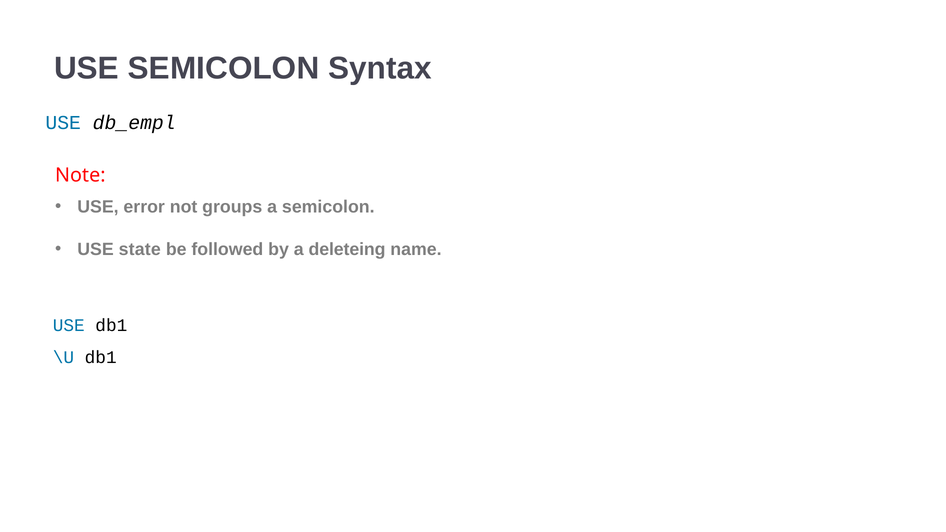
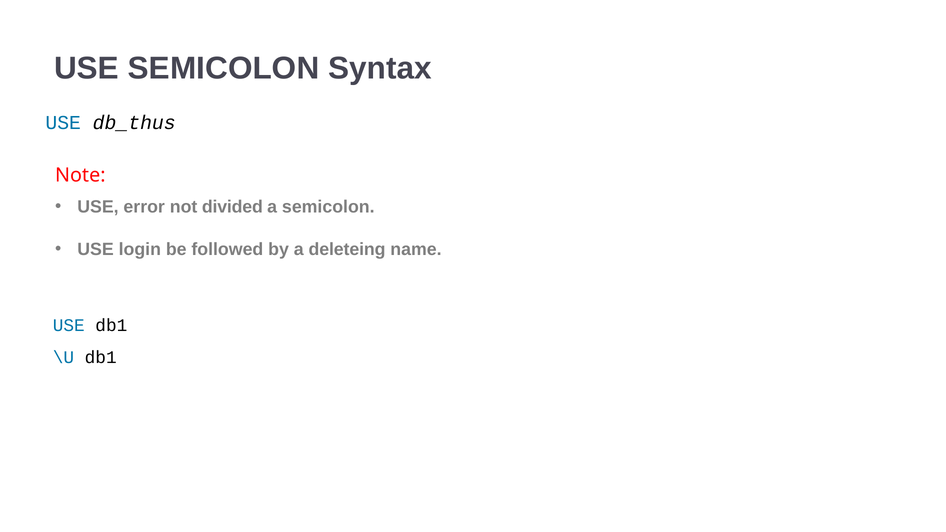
db_empl: db_empl -> db_thus (134, 123)
groups: groups -> divided (232, 207)
state: state -> login (140, 250)
